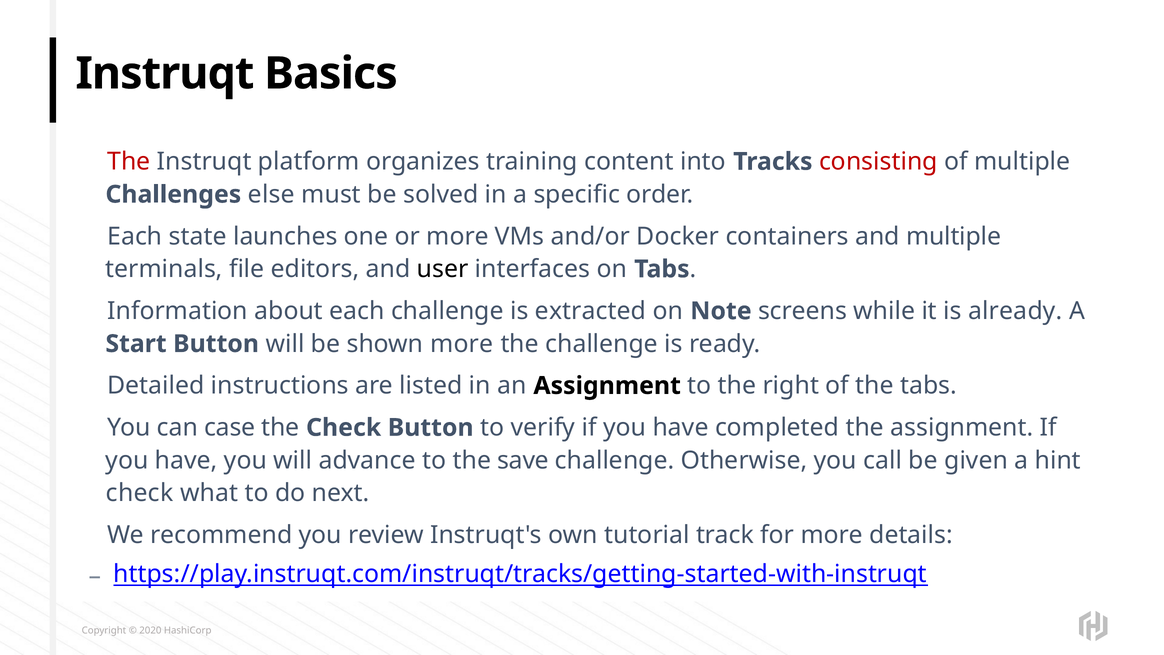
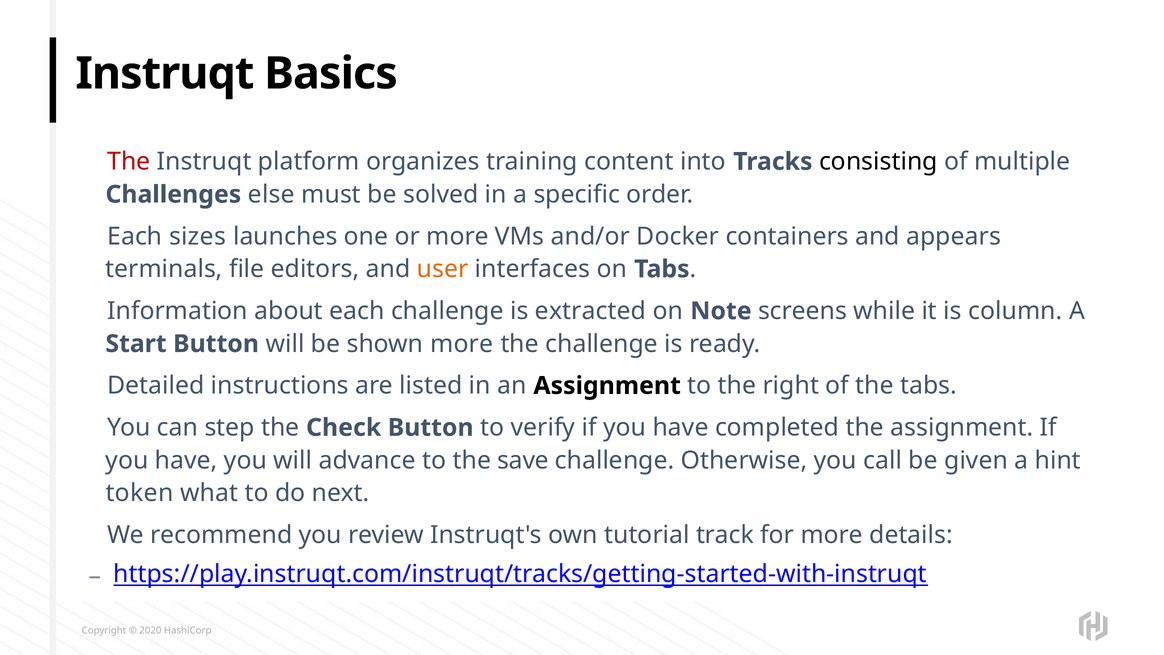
consisting colour: red -> black (878, 162)
state: state -> sizes (198, 236)
and multiple: multiple -> appears (954, 236)
user colour: black -> orange (443, 269)
already: already -> column (1015, 311)
case: case -> step (230, 427)
check: check -> token (140, 493)
